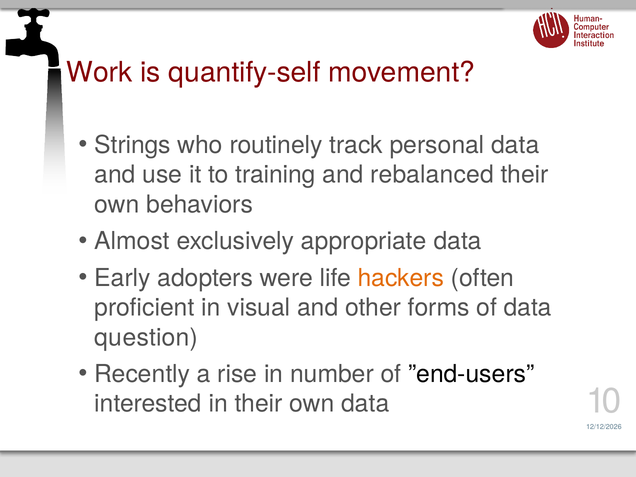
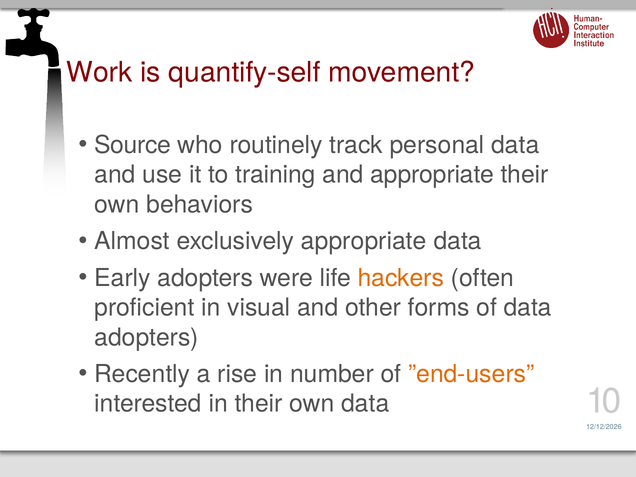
Strings: Strings -> Source (133, 145)
and rebalanced: rebalanced -> appropriate (432, 175)
question: question -> adopters (147, 337)
”end-users colour: black -> orange (471, 374)
